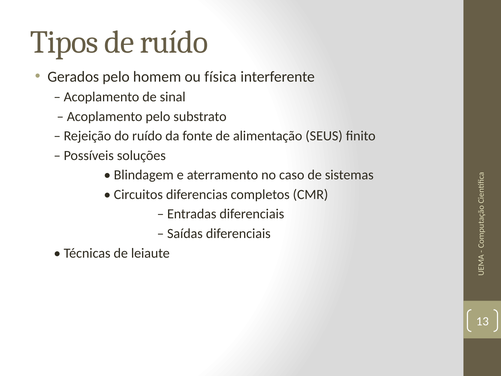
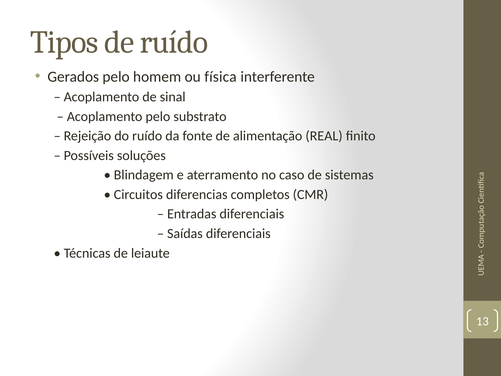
SEUS: SEUS -> REAL (324, 136)
